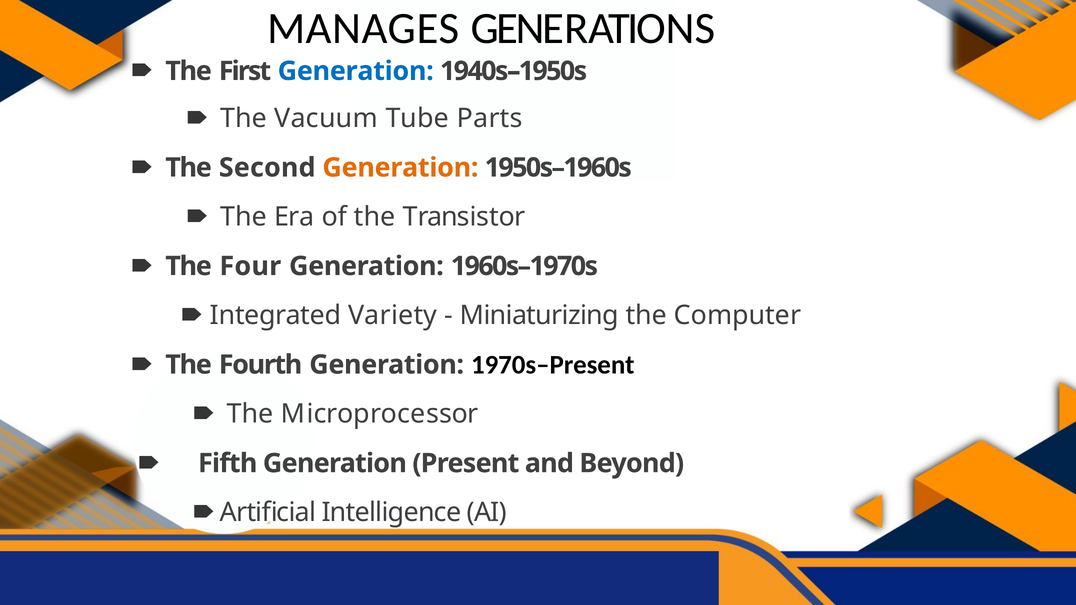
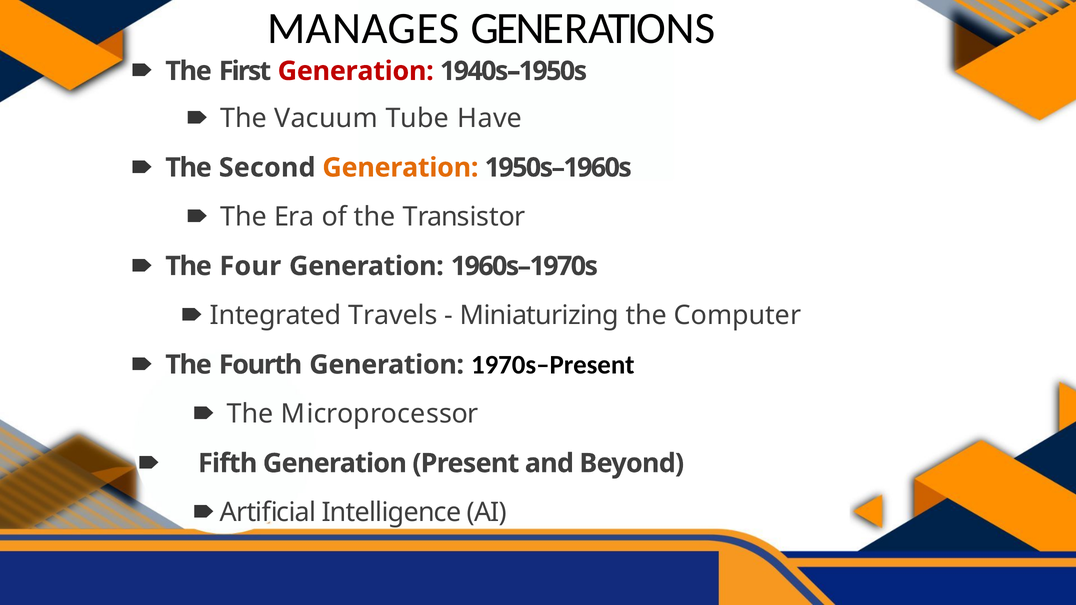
Generation colour: blue -> red (356, 71)
Parts: Parts -> Have (490, 118)
Variety: Variety -> Travels (393, 316)
